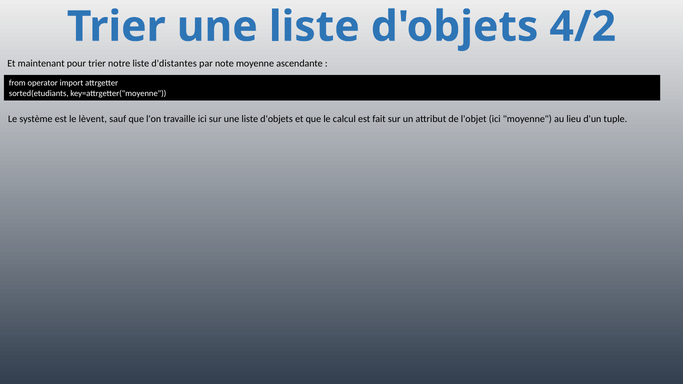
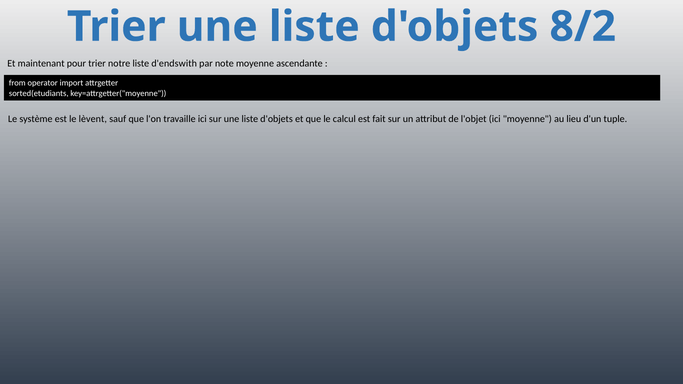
4/2: 4/2 -> 8/2 (583, 27)
d'distantes: d'distantes -> d'endswith (174, 64)
